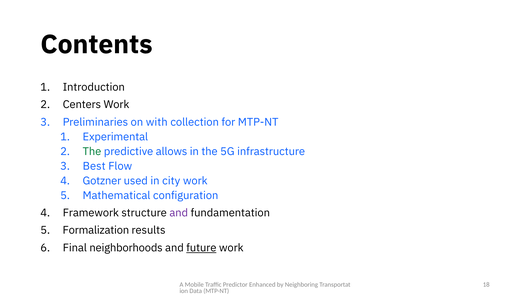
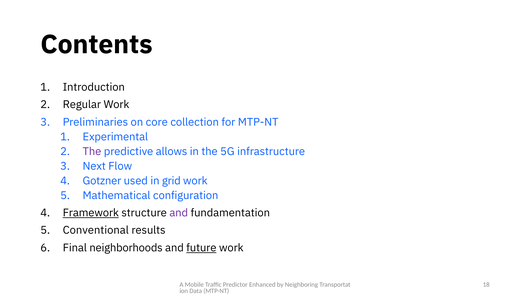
Centers: Centers -> Regular (82, 105)
with: with -> core (157, 122)
The colour: green -> purple (92, 152)
Best: Best -> Next (94, 166)
city: city -> grid (171, 181)
Framework underline: none -> present (91, 213)
Formalization: Formalization -> Conventional (96, 230)
